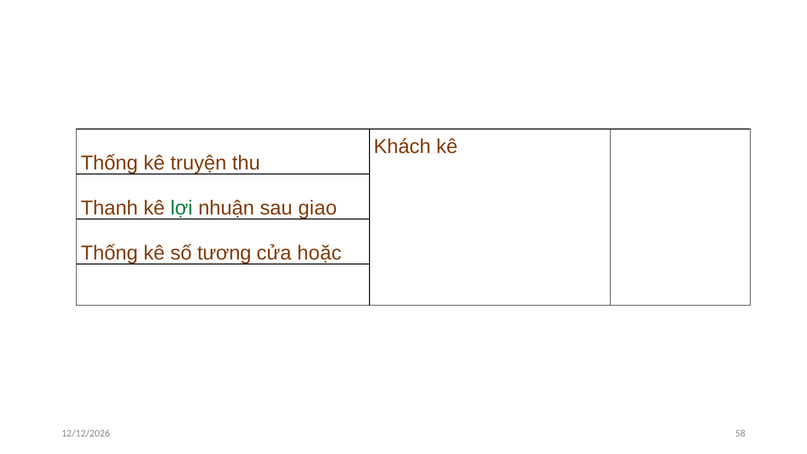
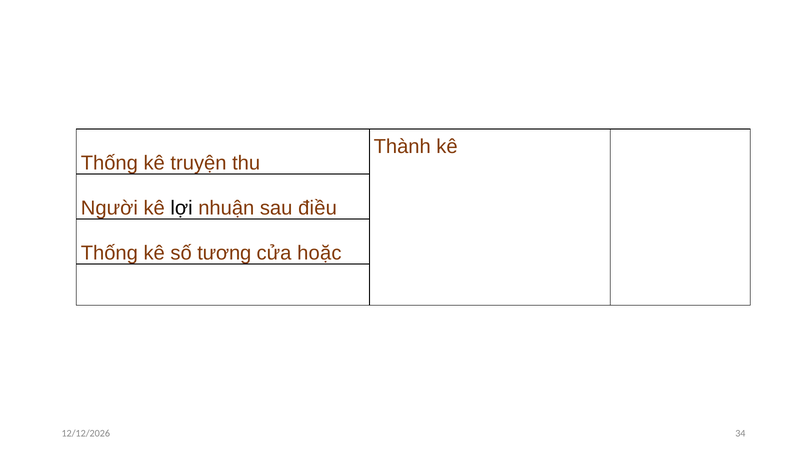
Khách: Khách -> Thành (402, 146)
Thanh: Thanh -> Người (109, 208)
lợi colour: green -> black (182, 208)
giao: giao -> điều (318, 208)
58: 58 -> 34 (740, 433)
